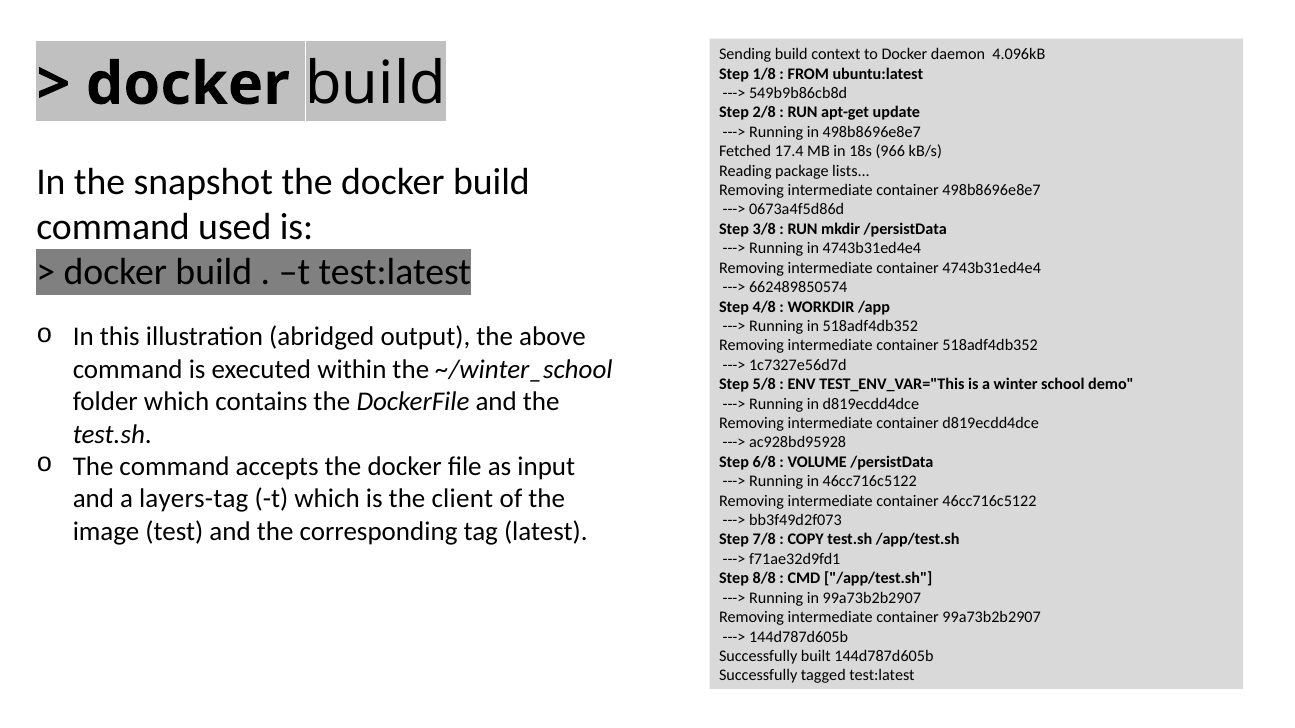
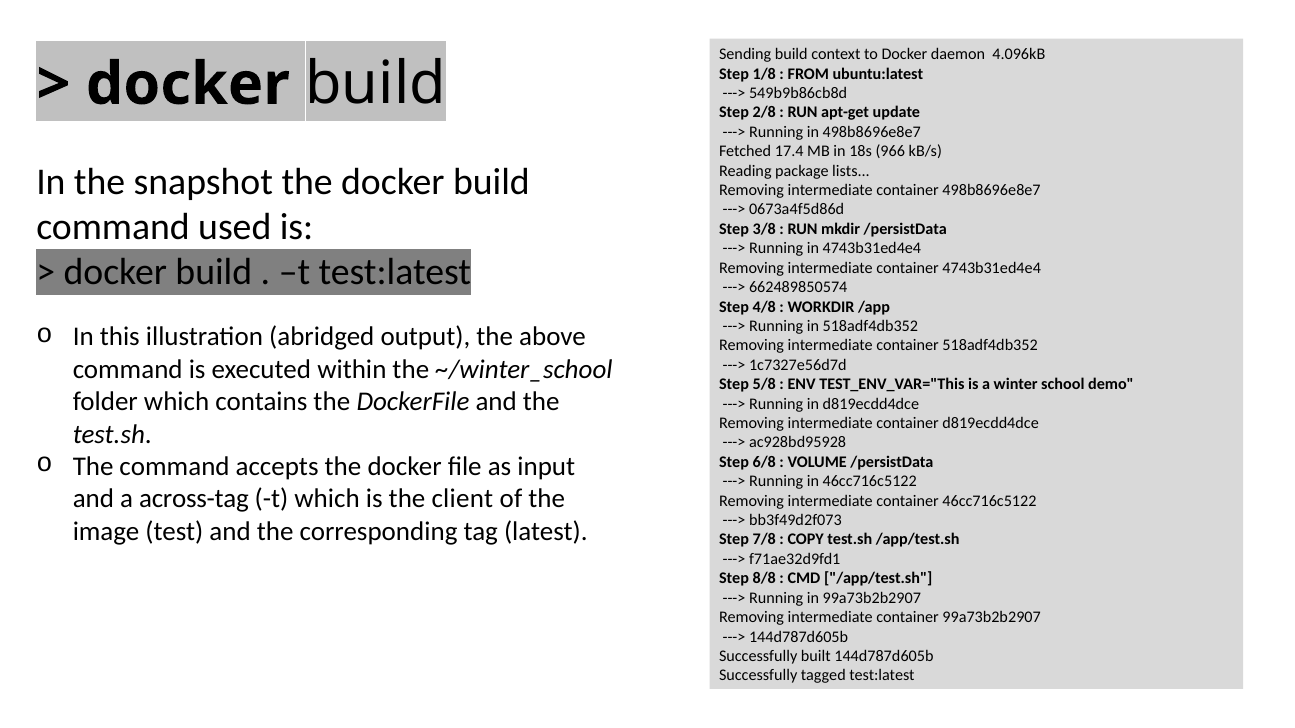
layers-tag: layers-tag -> across-tag (194, 499)
